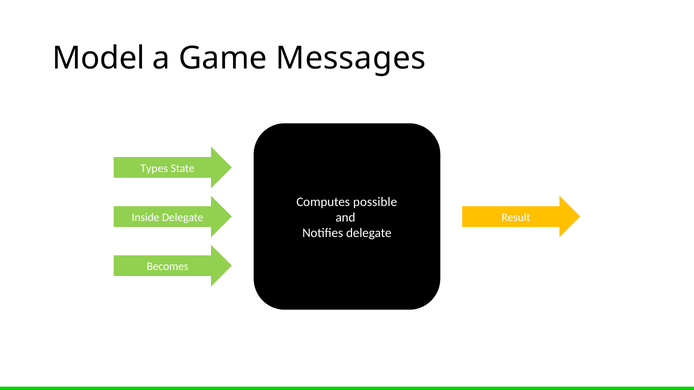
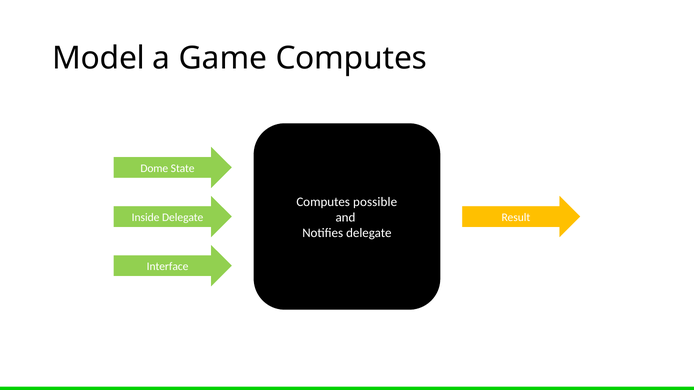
Game Messages: Messages -> Computes (351, 58)
Types: Types -> Dome (154, 168)
Becomes: Becomes -> Interface (168, 267)
